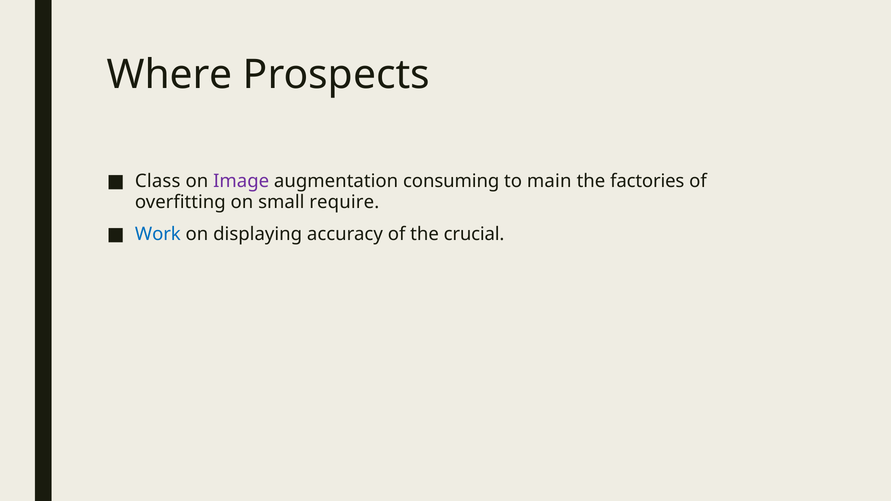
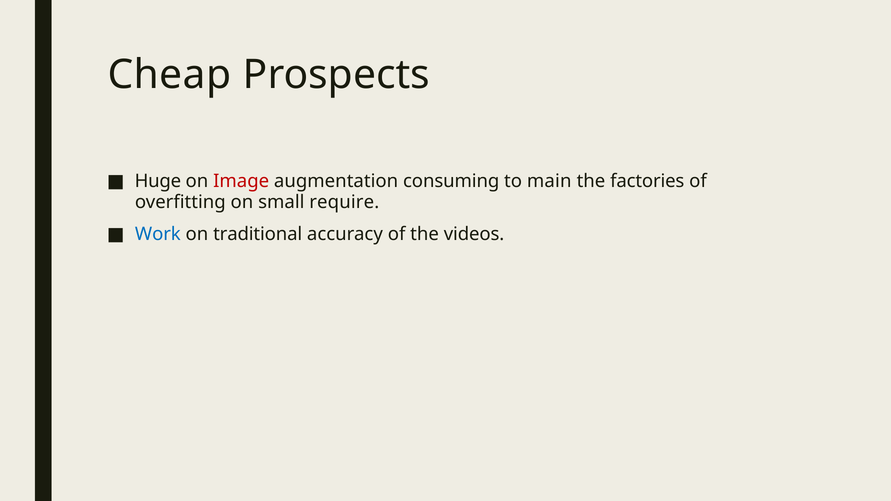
Where: Where -> Cheap (169, 75)
Class: Class -> Huge (158, 181)
Image colour: purple -> red (241, 181)
displaying: displaying -> traditional (258, 234)
crucial: crucial -> videos (474, 234)
